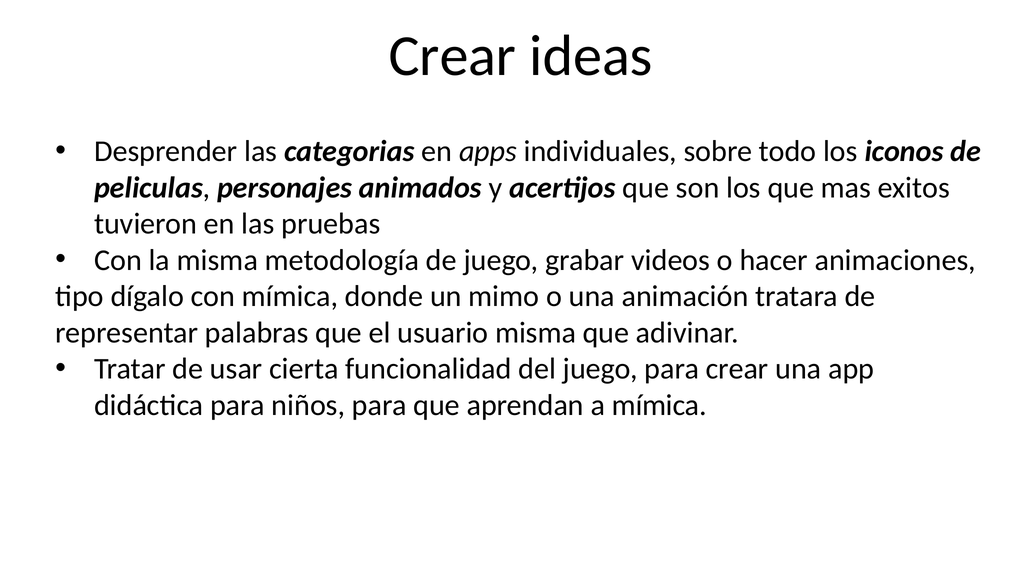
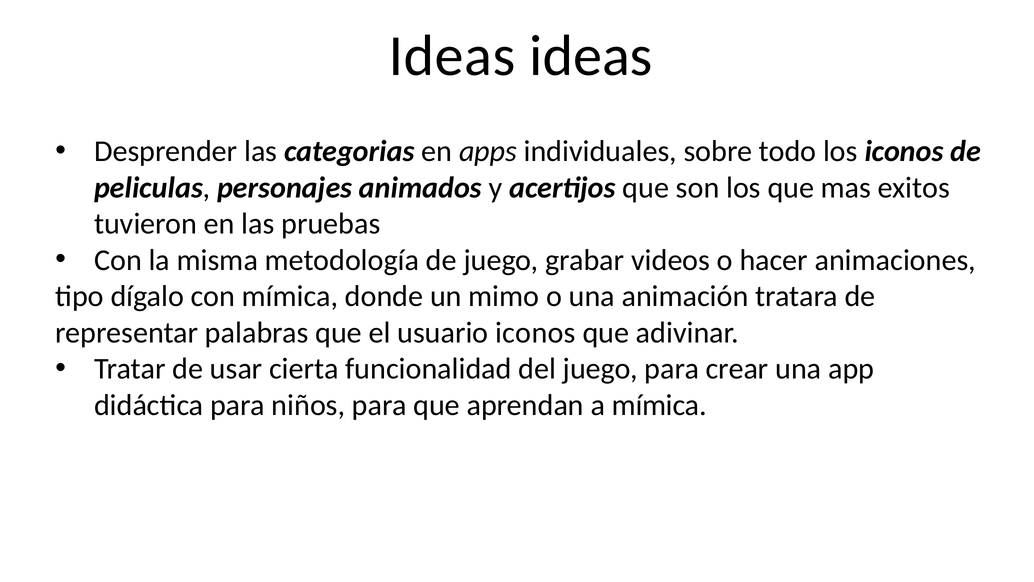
Crear: Crear -> Ideas (452, 56)
usuario misma: misma -> iconos (535, 332)
